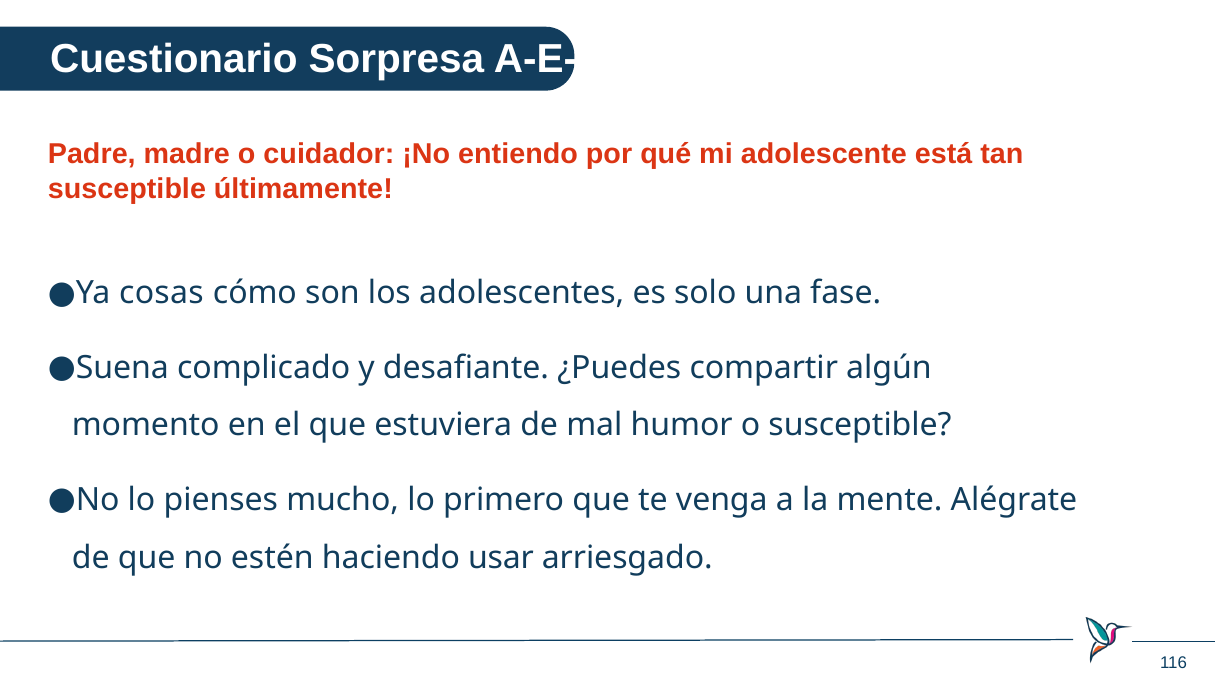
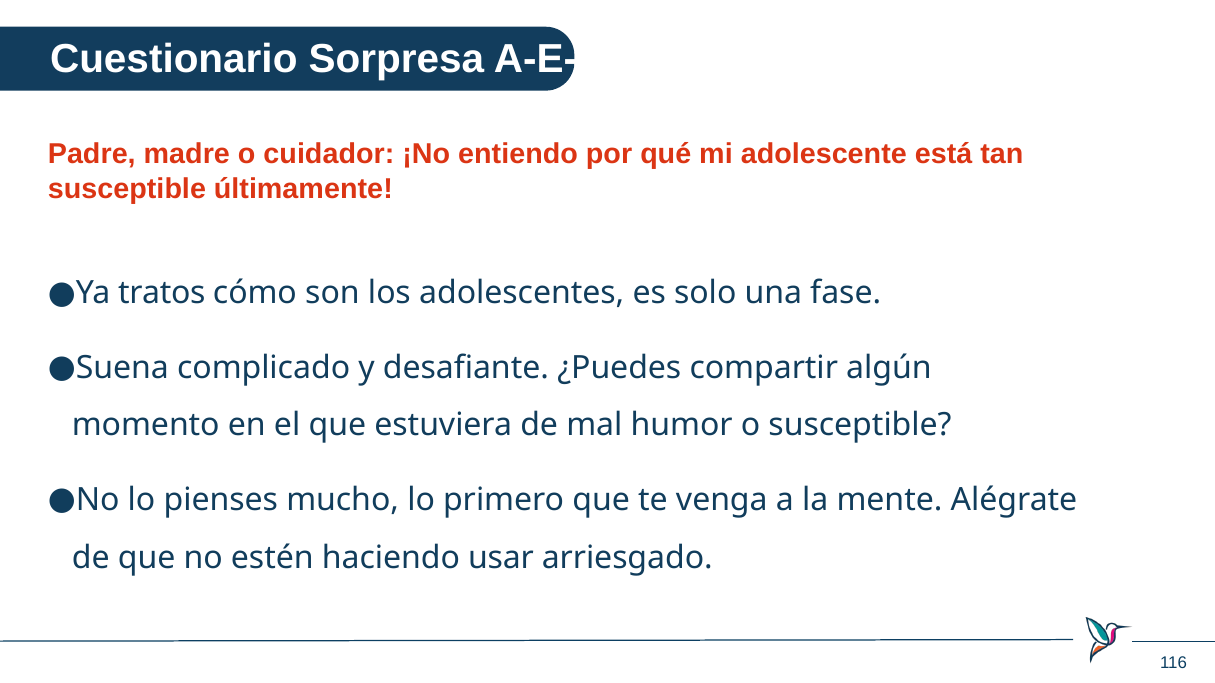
cosas: cosas -> tratos (162, 293)
